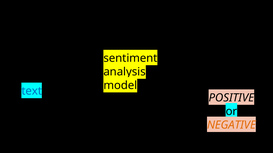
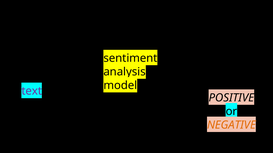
text colour: blue -> purple (32, 91)
